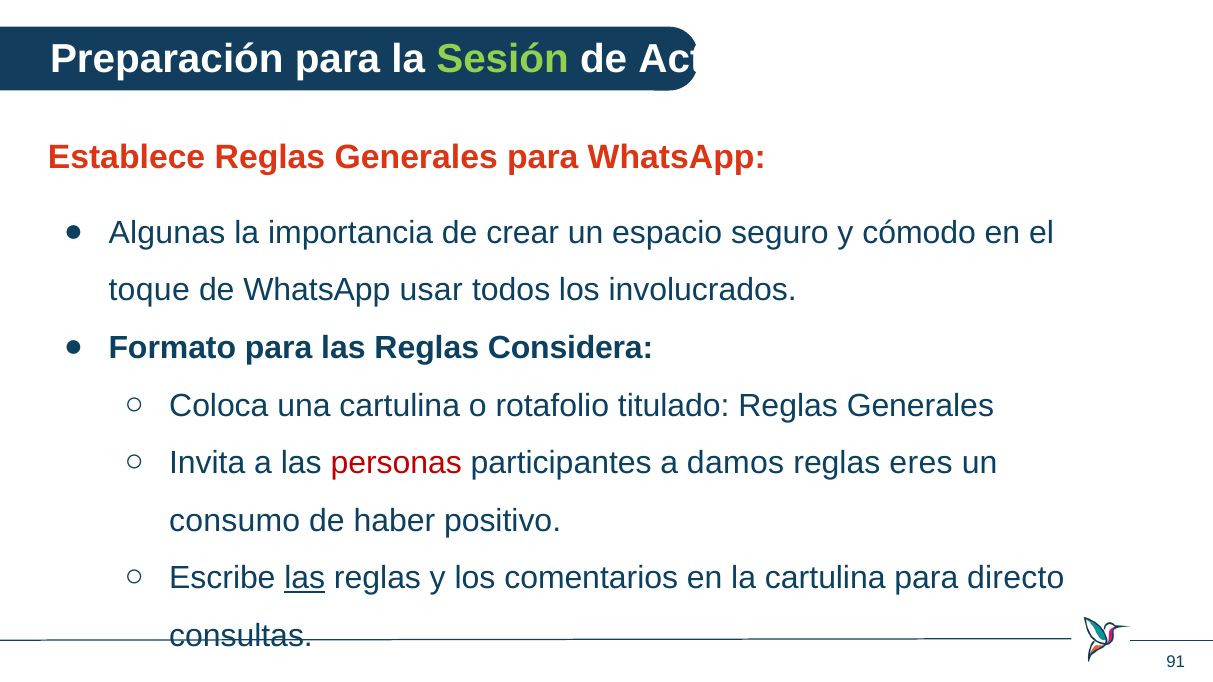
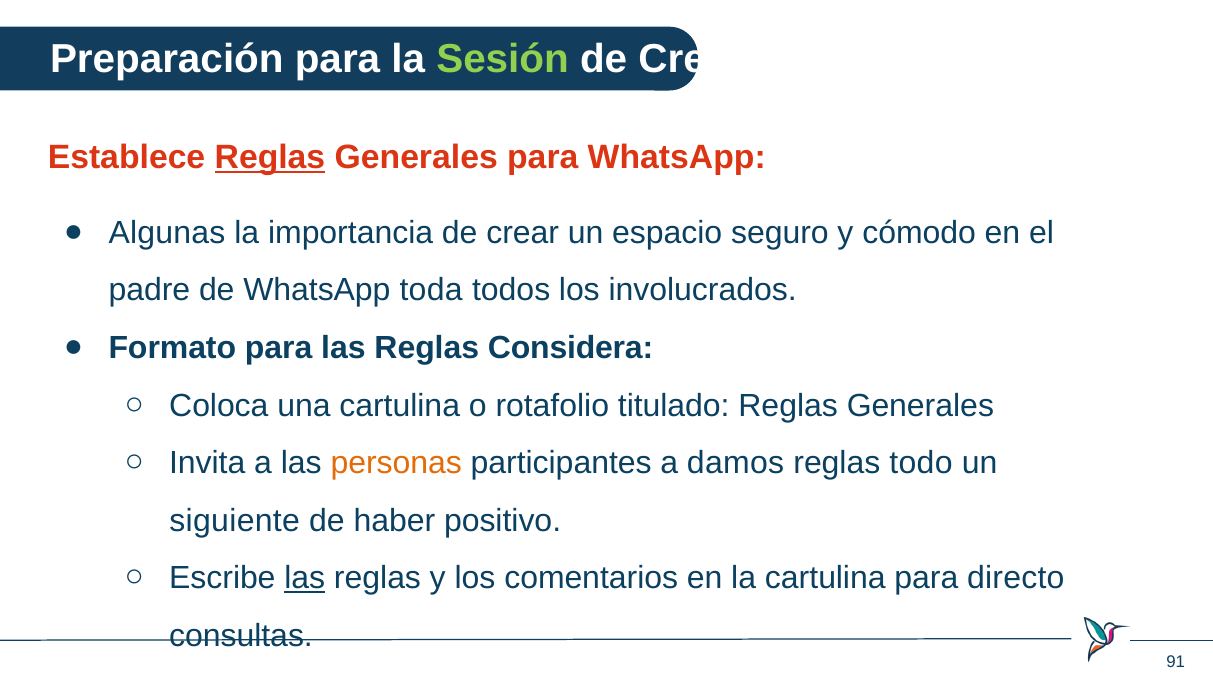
Acto: Acto -> Crea (683, 59)
Reglas underline: none -> present (270, 158)
toque: toque -> padre (149, 290)
usar: usar -> toda (431, 290)
personas colour: red -> orange (396, 463)
eres: eres -> todo (921, 463)
consumo: consumo -> siguiente (235, 521)
